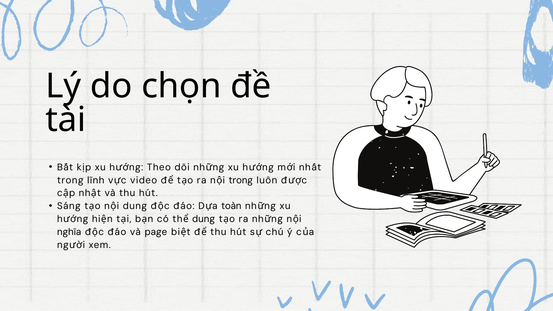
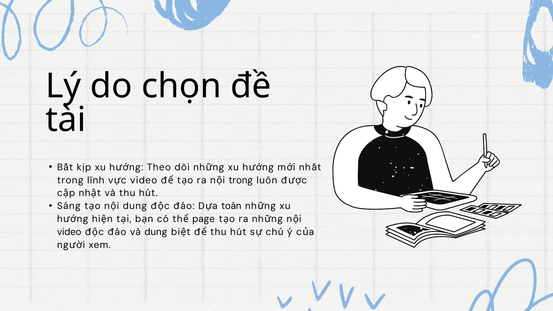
dung: dung -> page (204, 219)
nghĩa: nghĩa -> video (69, 232)
và page: page -> dung (156, 232)
